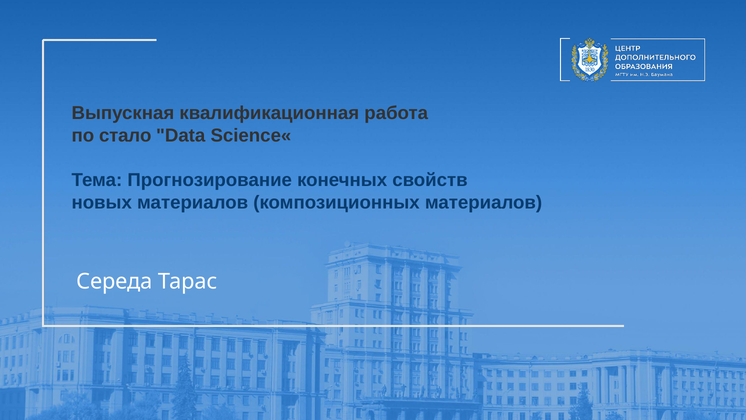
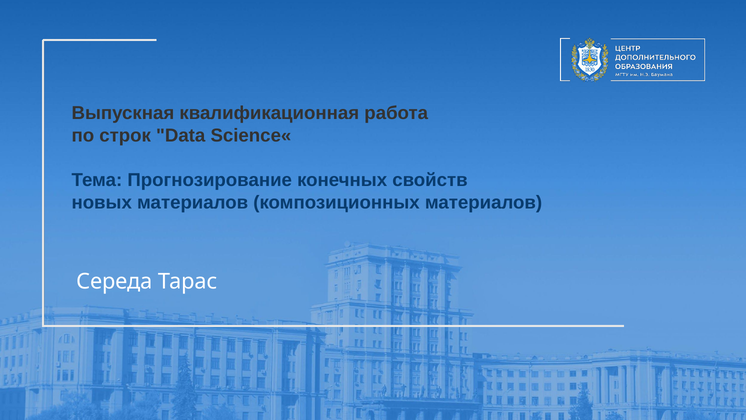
стало: стало -> строк (125, 135)
